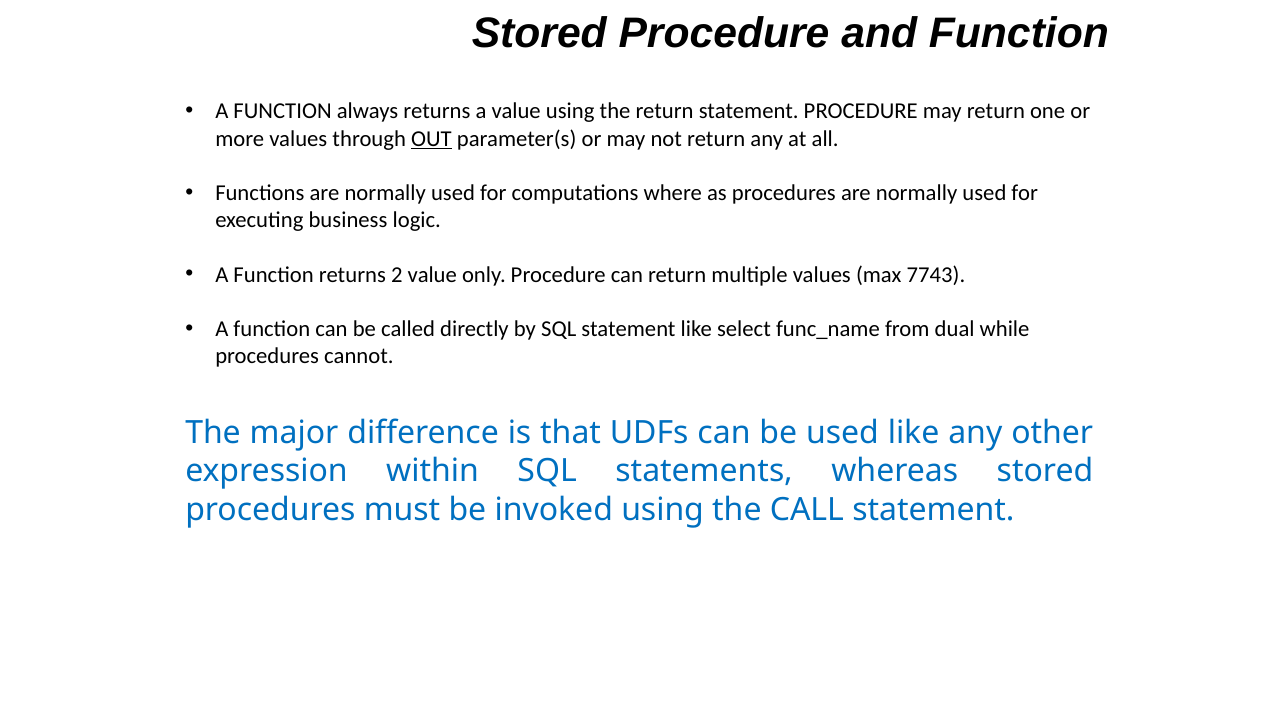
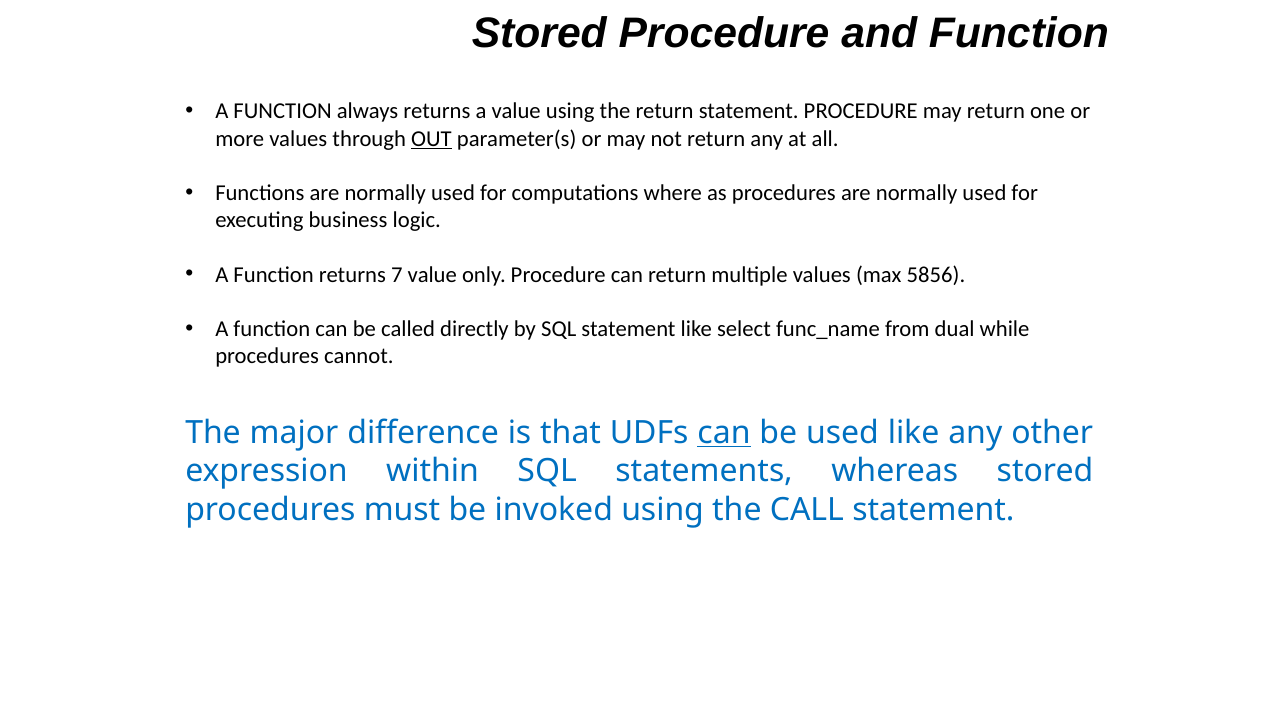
2: 2 -> 7 (397, 274)
7743: 7743 -> 5856 (936, 274)
can underline: none -> present (724, 432)
